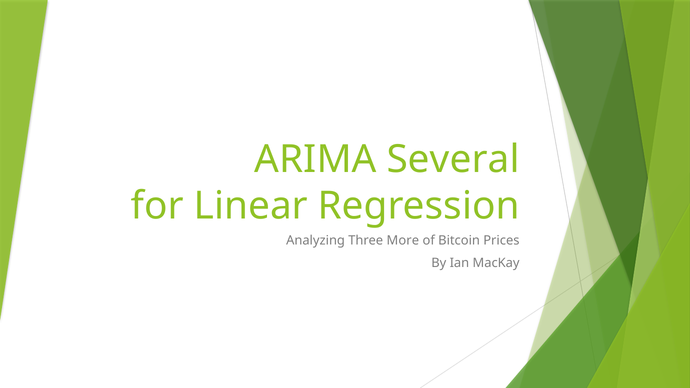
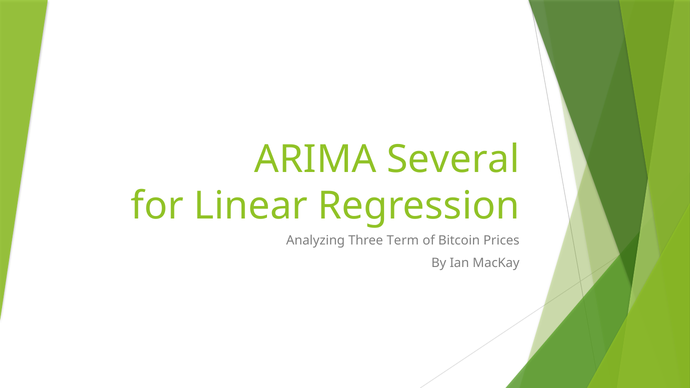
More: More -> Term (403, 241)
